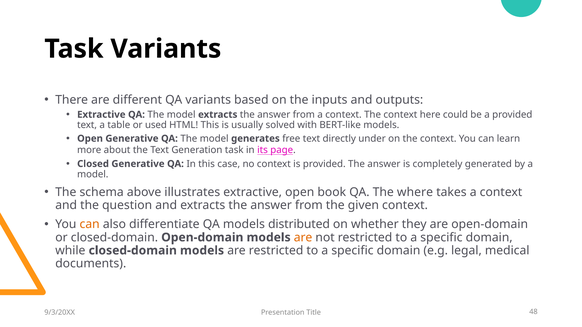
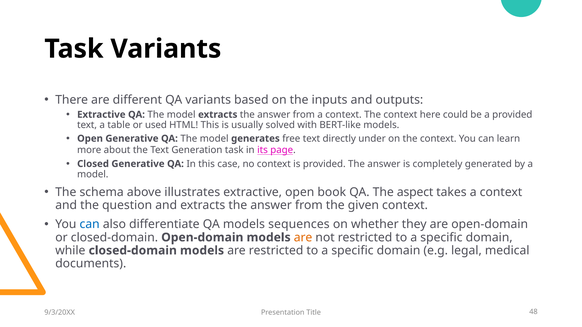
where: where -> aspect (415, 192)
can colour: orange -> blue (90, 225)
distributed: distributed -> sequences (299, 225)
